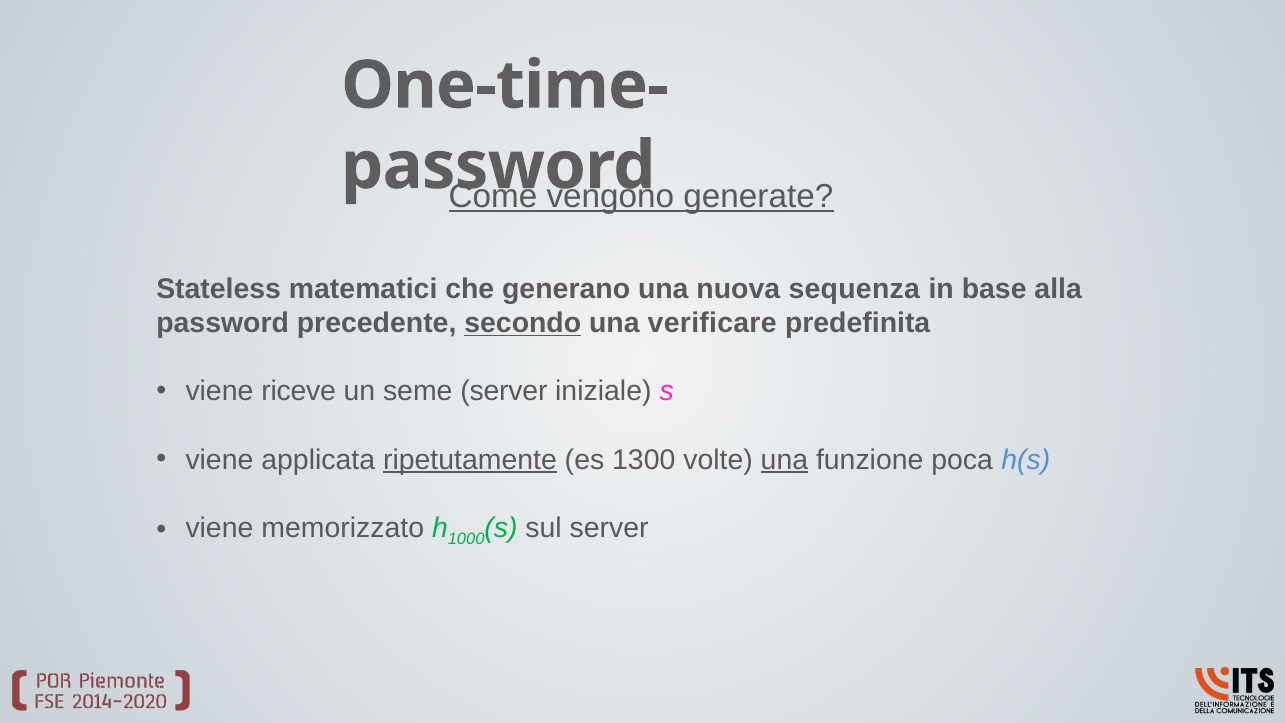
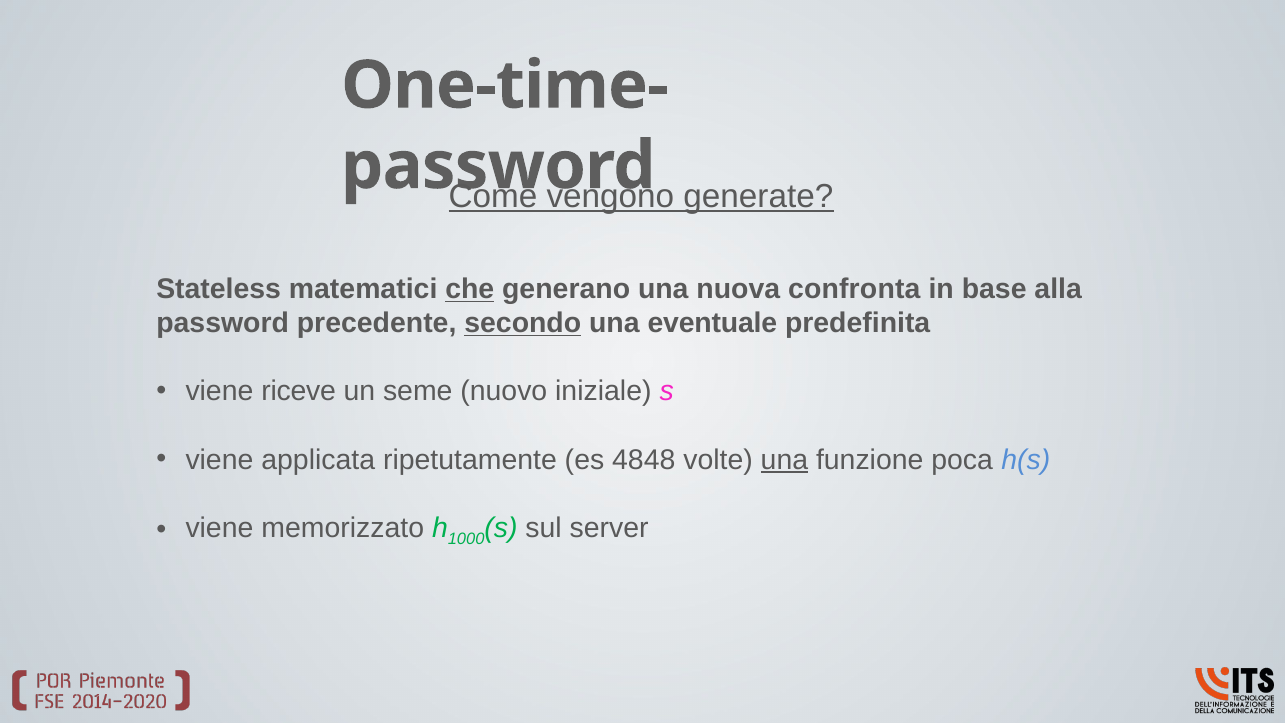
che underline: none -> present (470, 289)
sequenza: sequenza -> confronta (854, 289)
verificare: verificare -> eventuale (712, 323)
seme server: server -> nuovo (504, 391)
ripetutamente underline: present -> none (470, 460)
1300: 1300 -> 4848 (644, 460)
